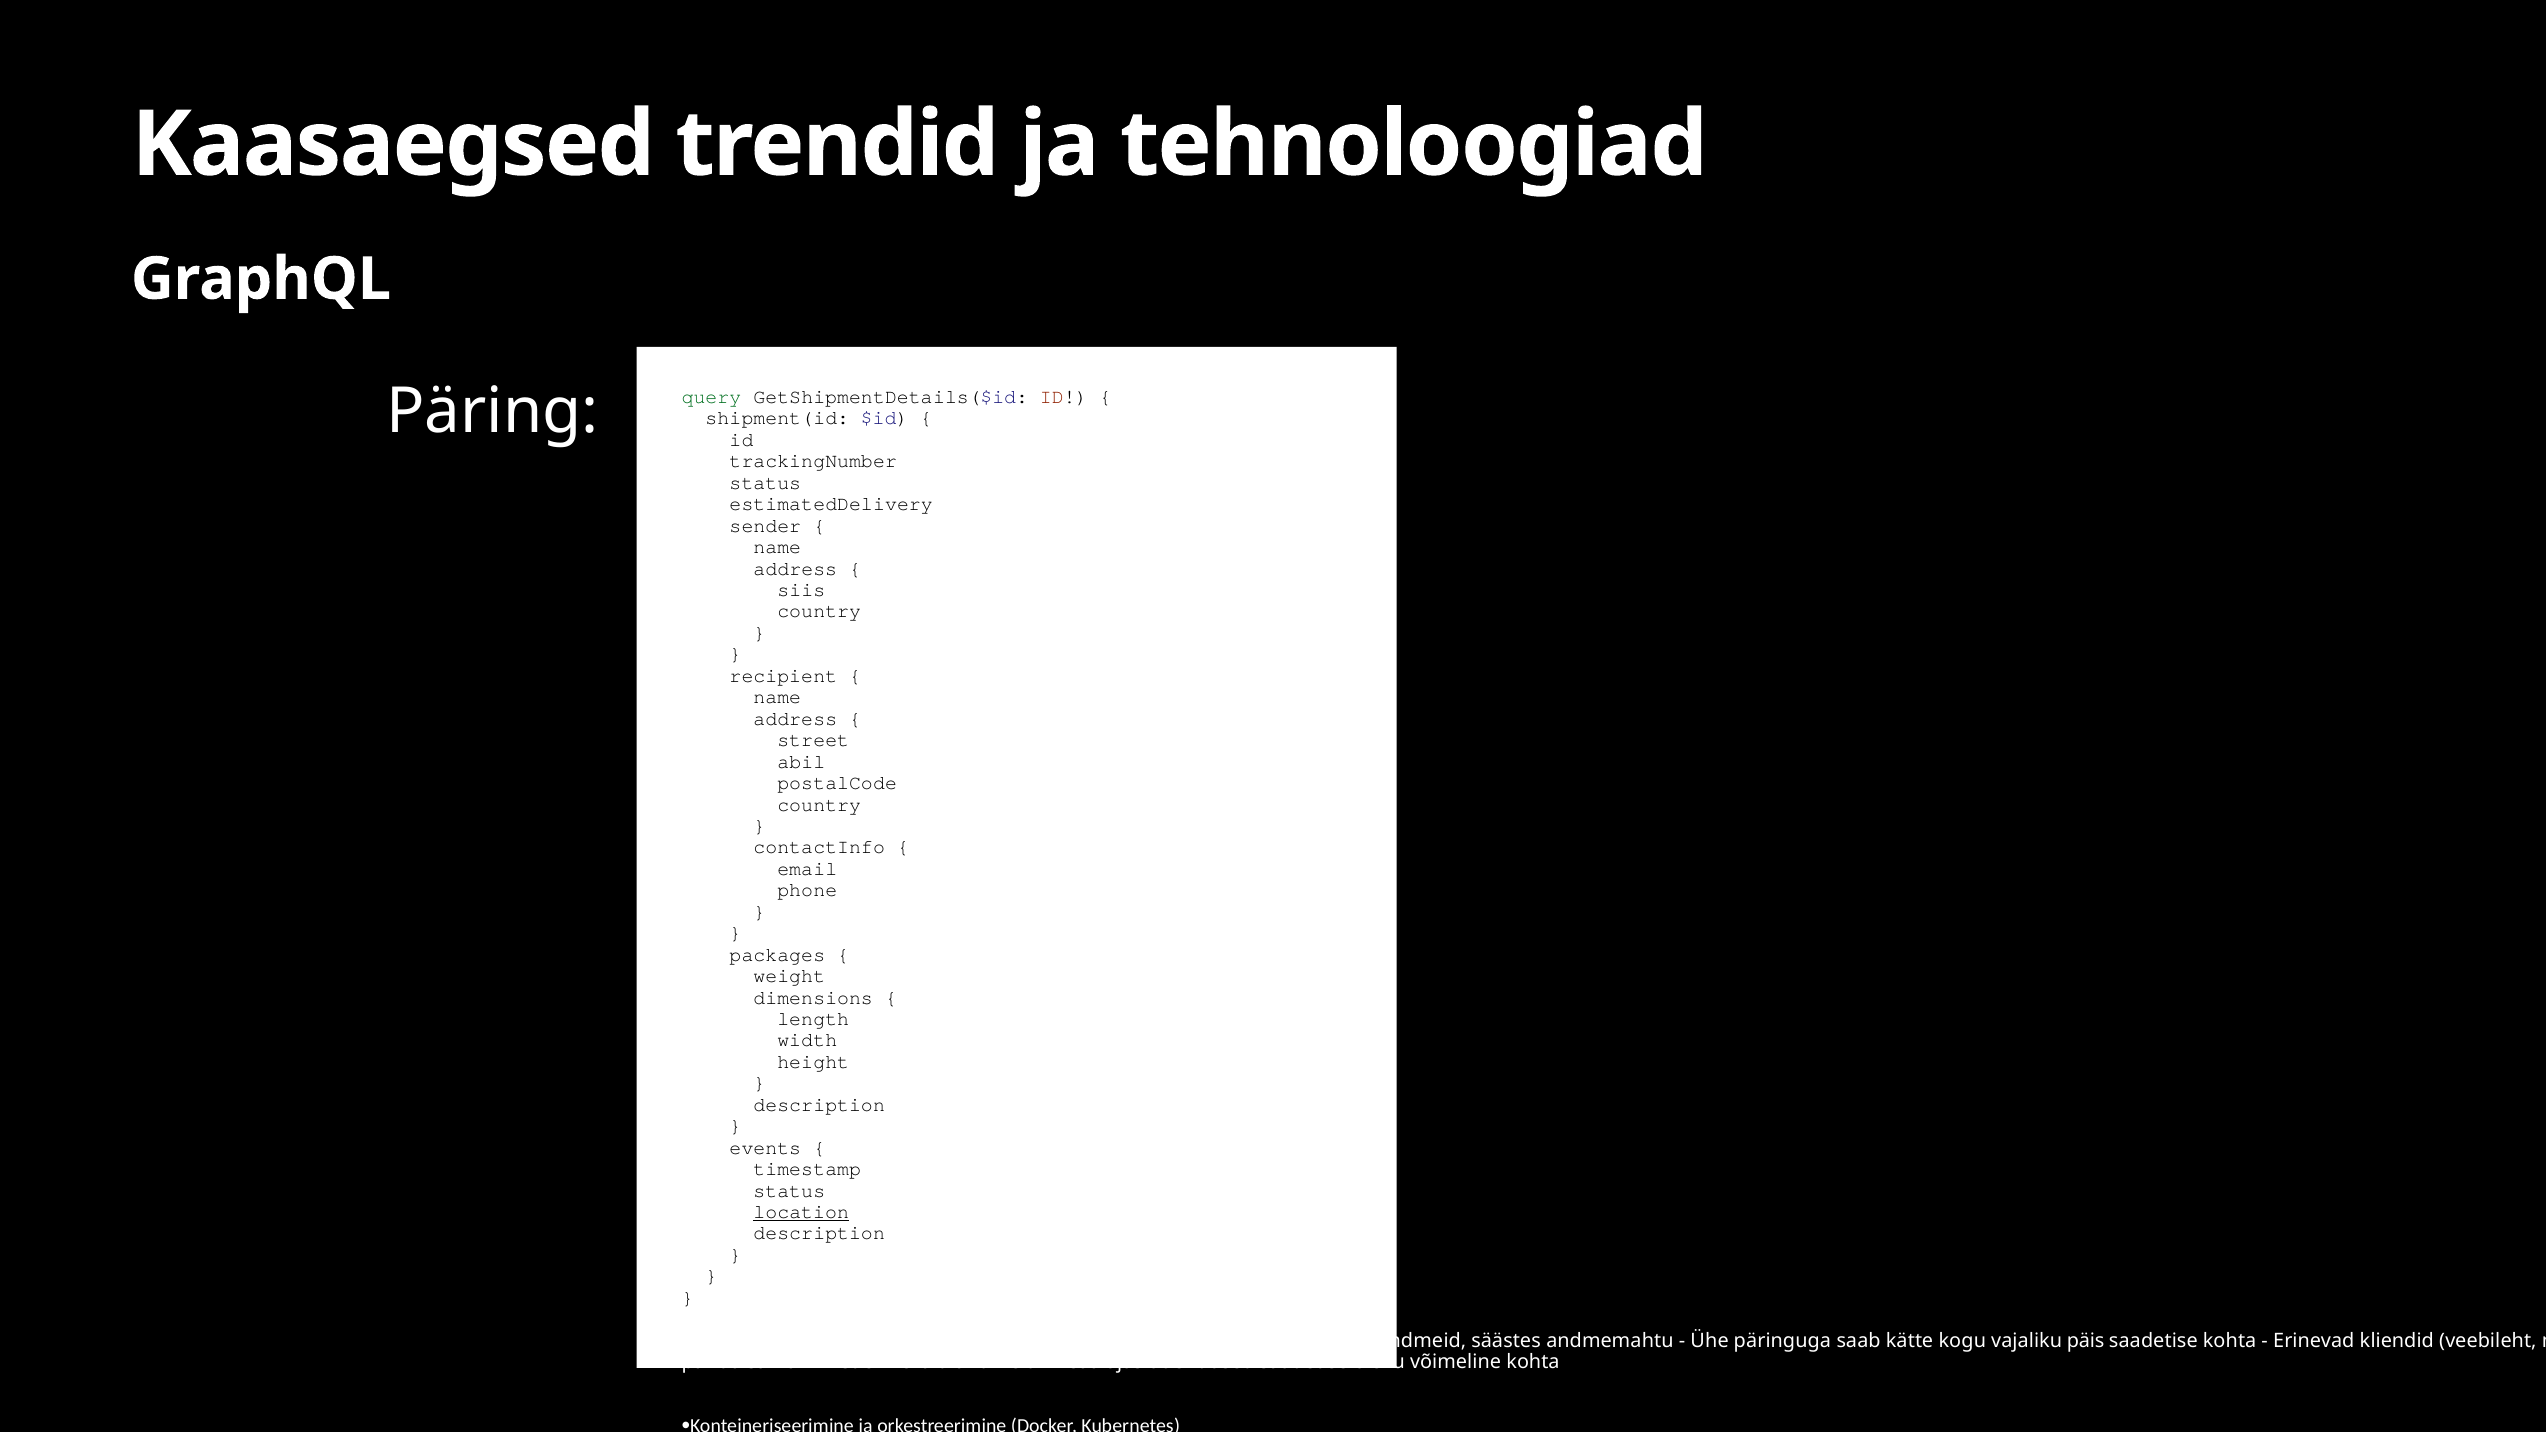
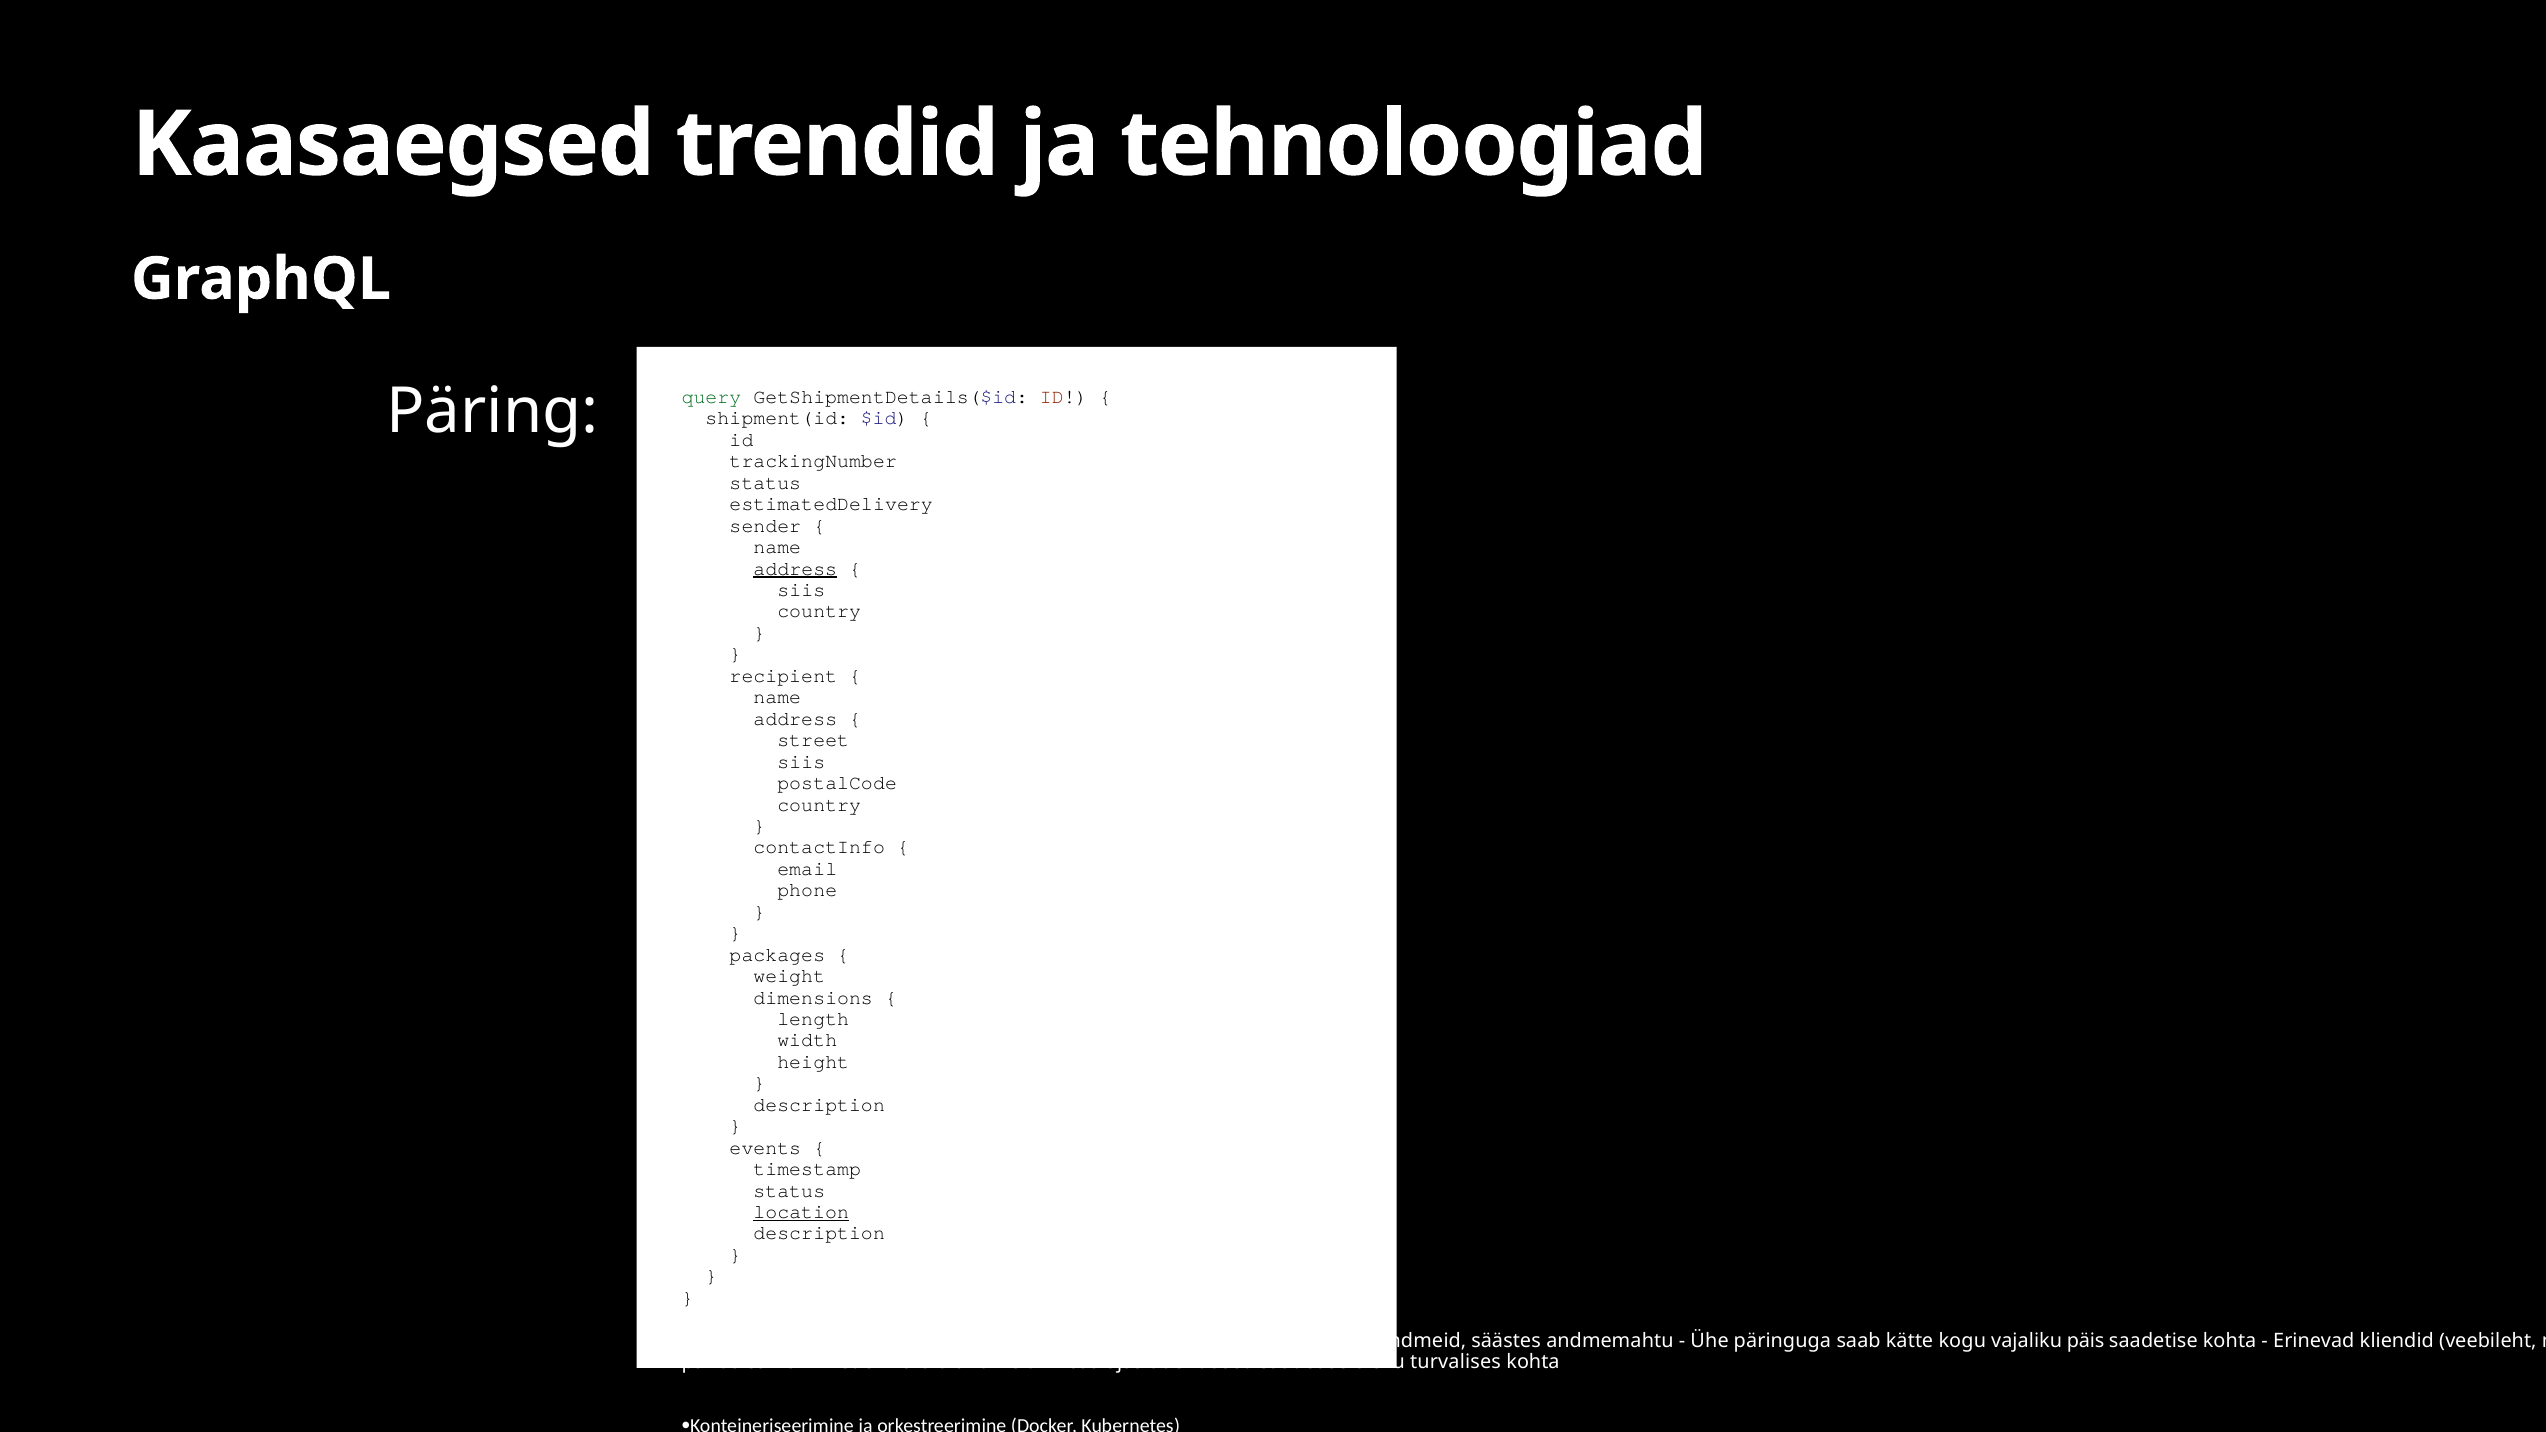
address underline: none -> present (795, 569)
abil: abil -> siis (801, 762)
võimeline: võimeline -> turvalises (1455, 1362)
